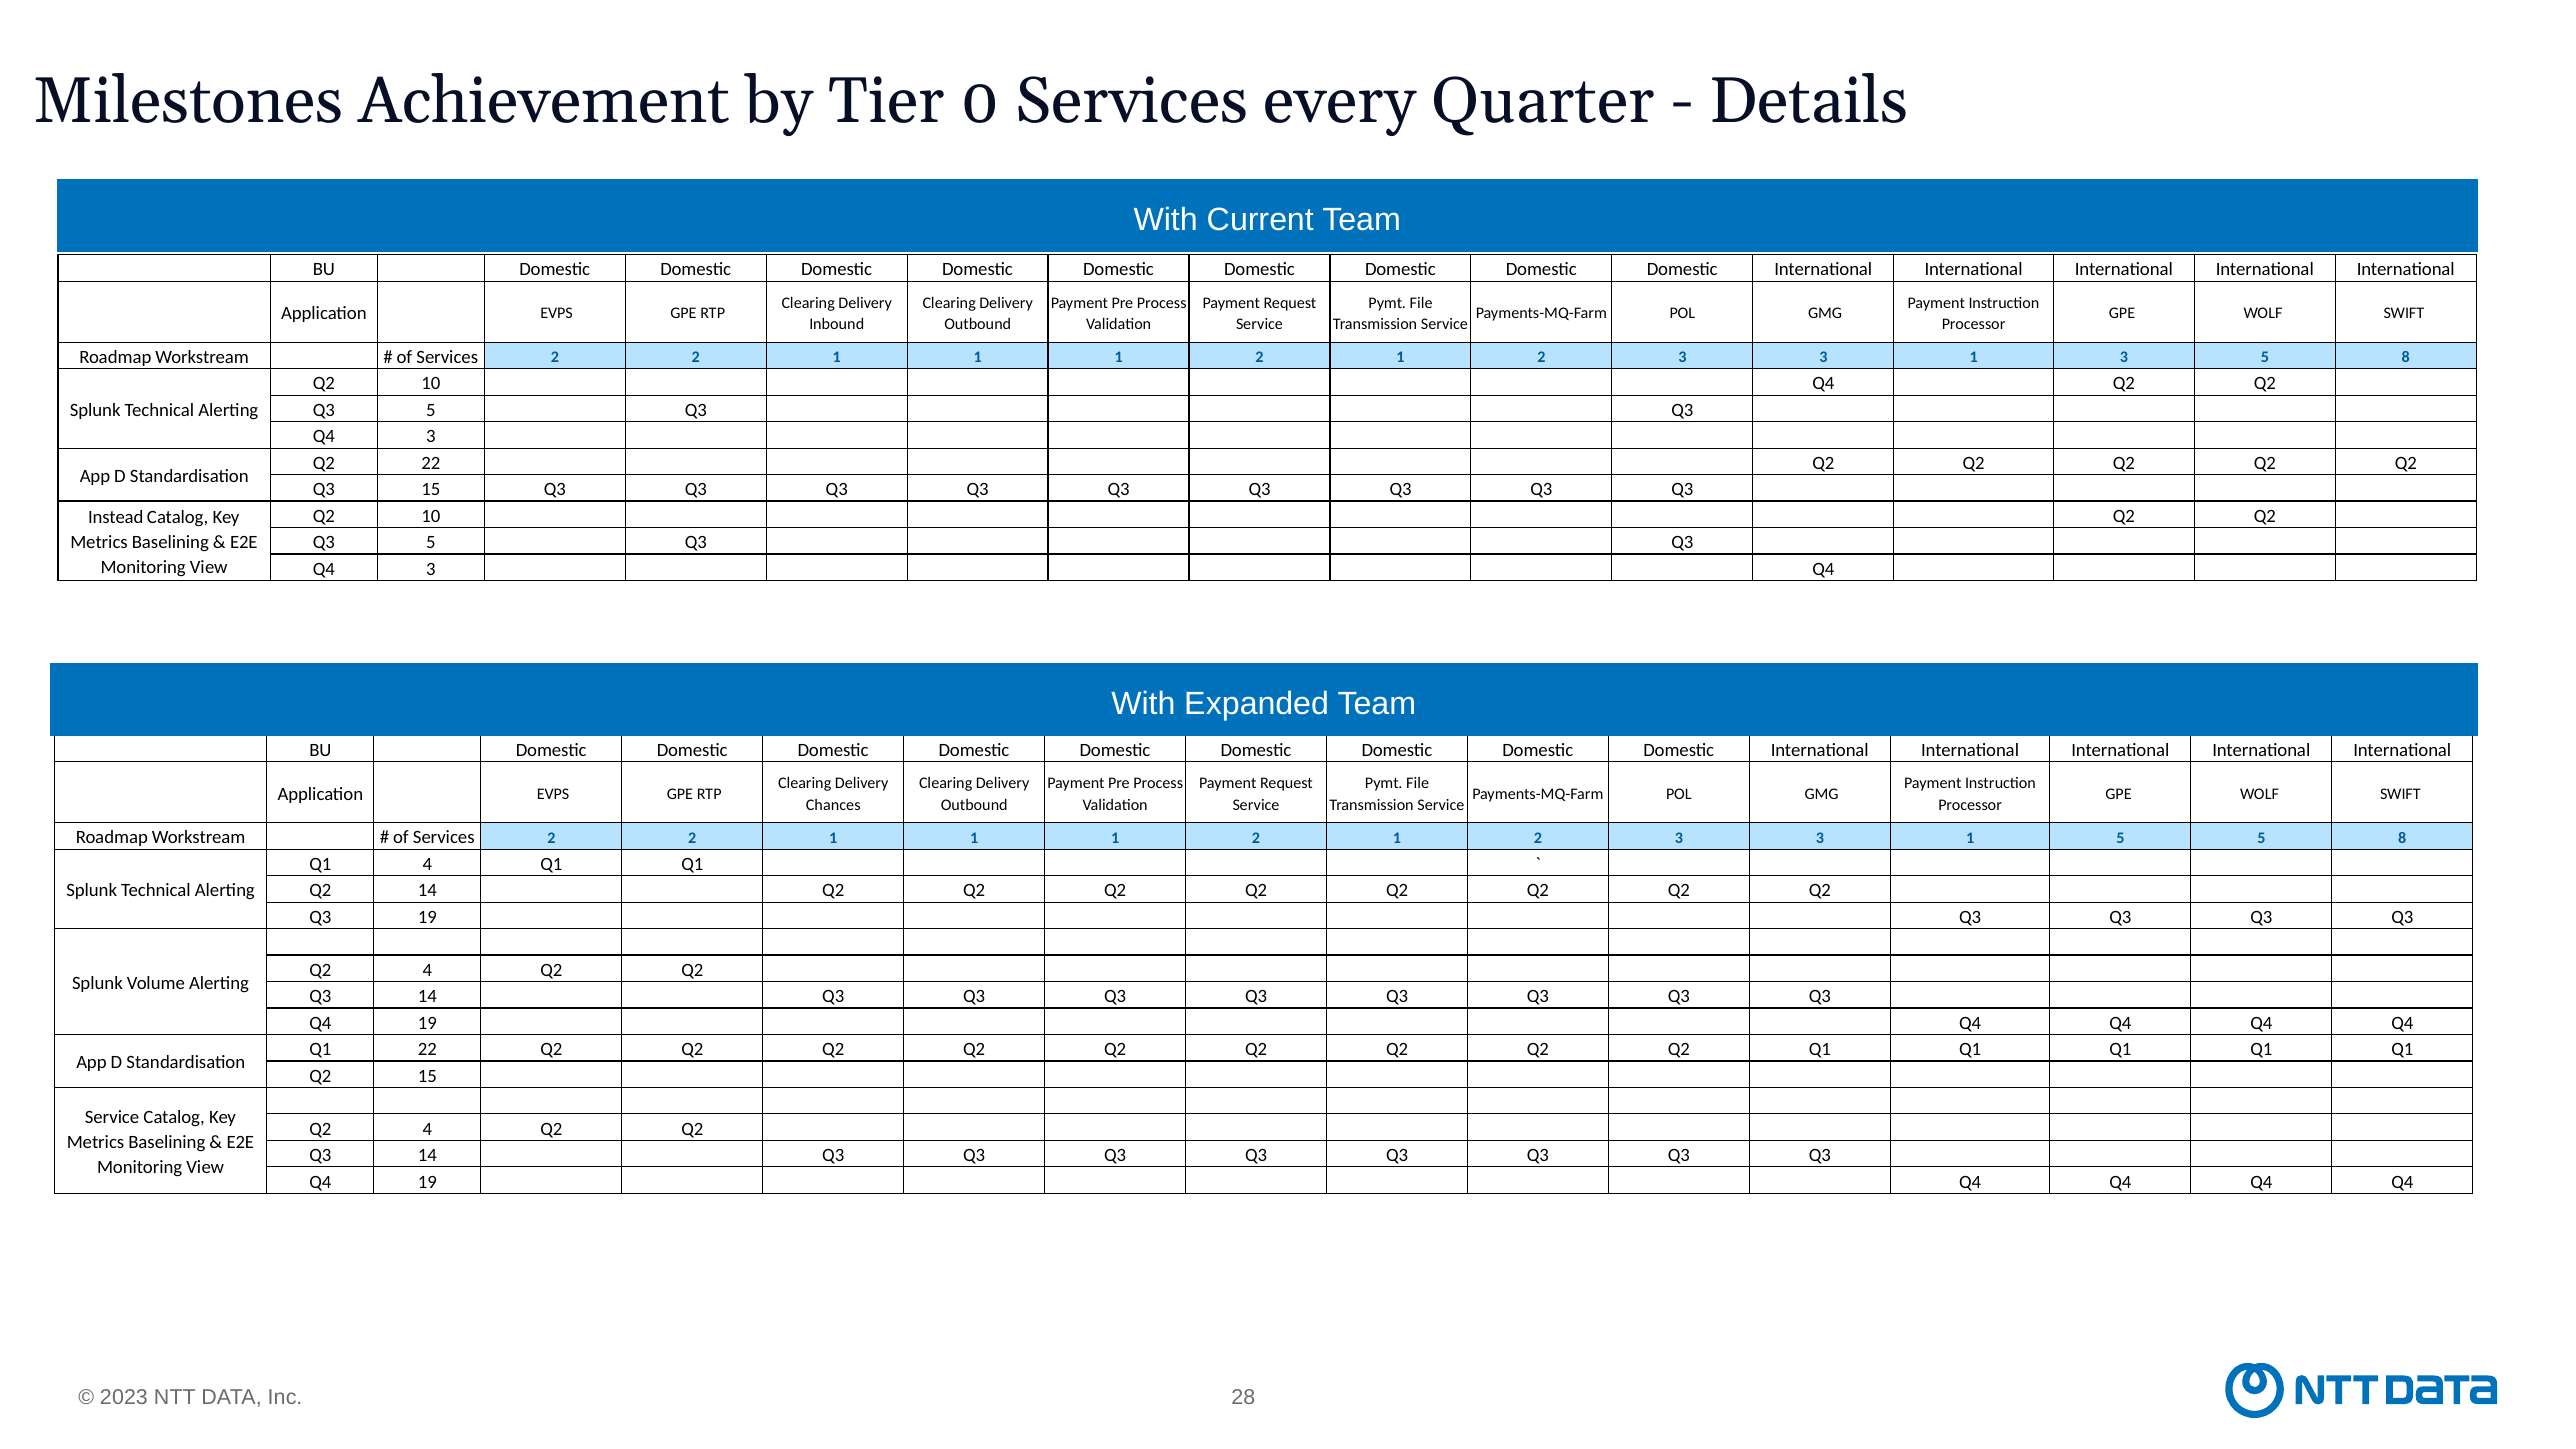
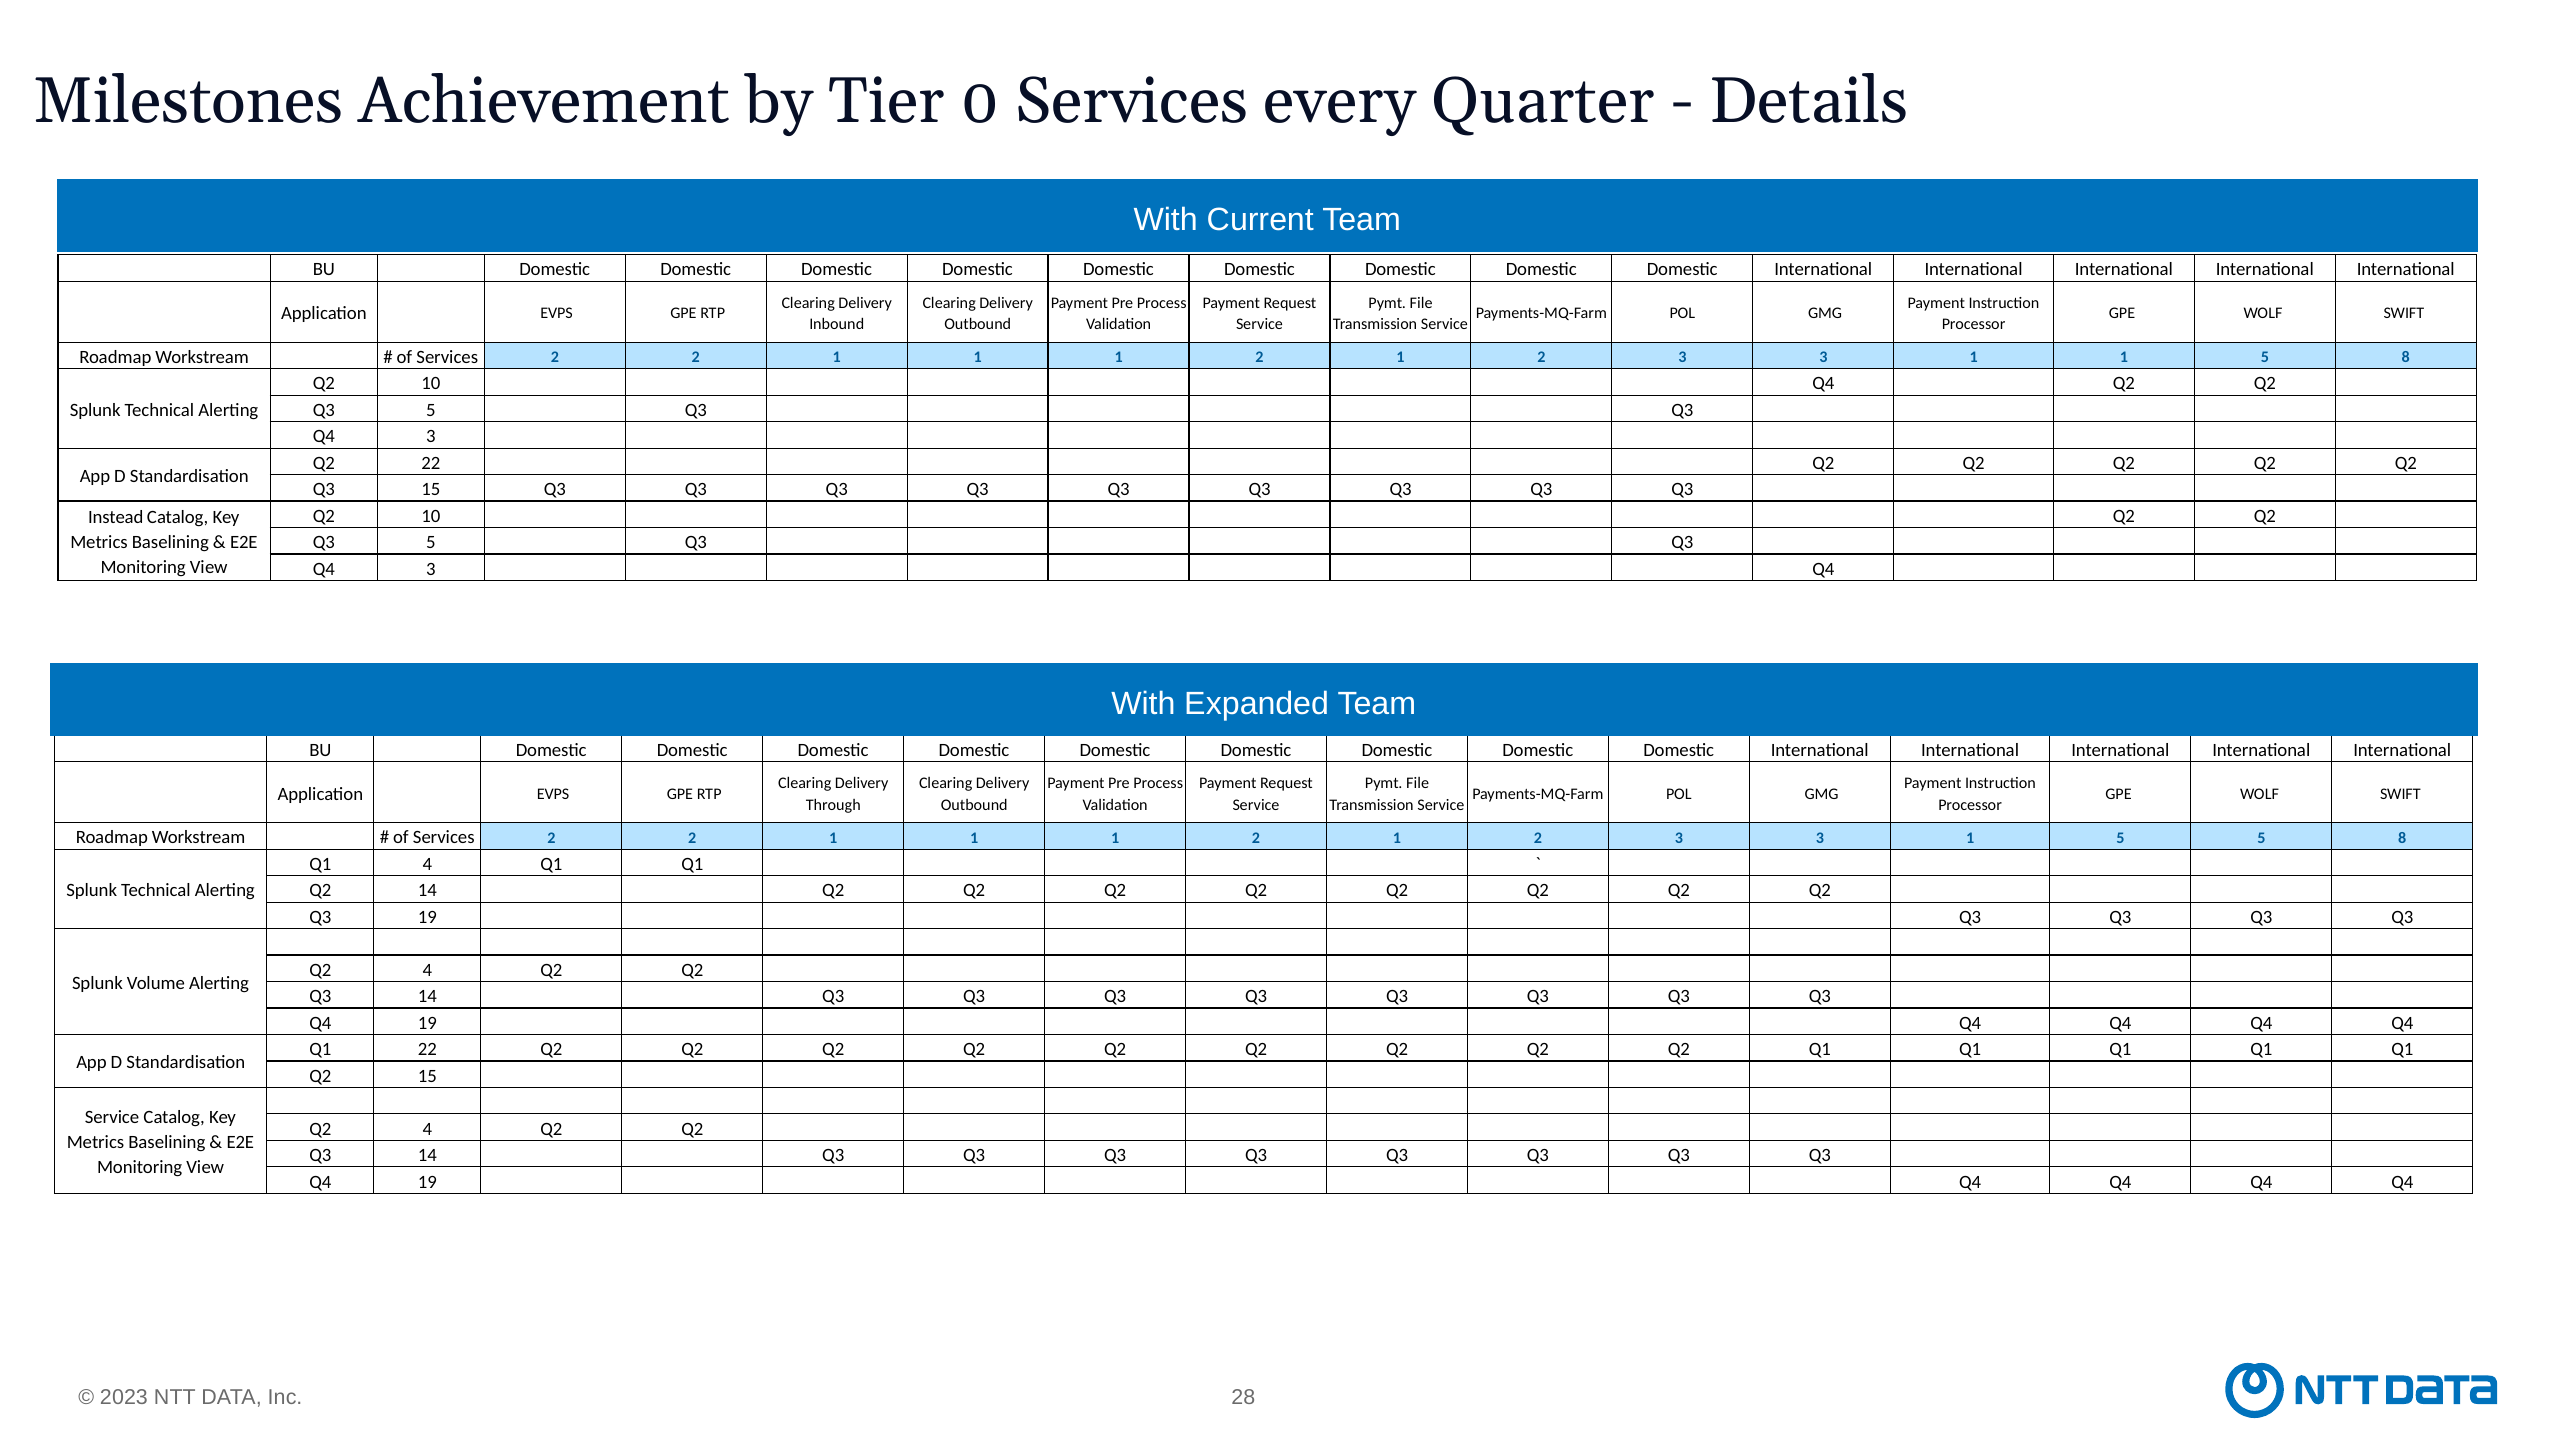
3 1 3: 3 -> 1 (2124, 357)
Chances: Chances -> Through (833, 805)
